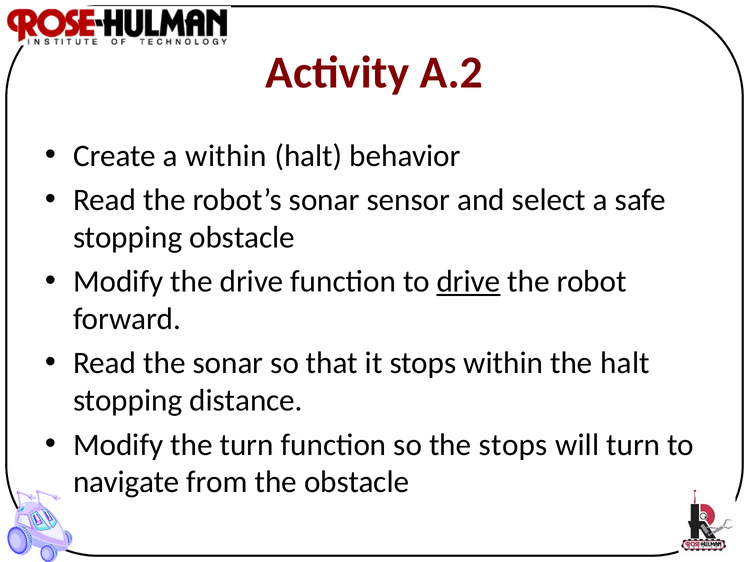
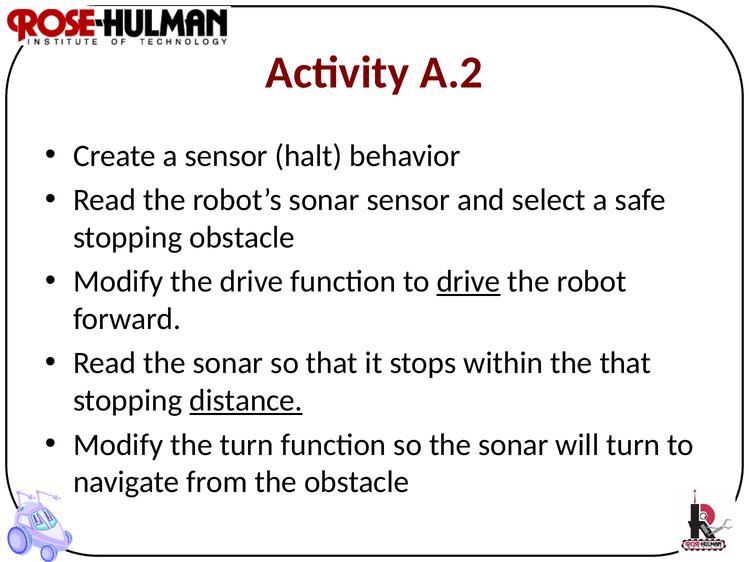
a within: within -> sensor (226, 156)
the halt: halt -> that (625, 363)
distance underline: none -> present (246, 400)
so the stops: stops -> sonar (513, 445)
